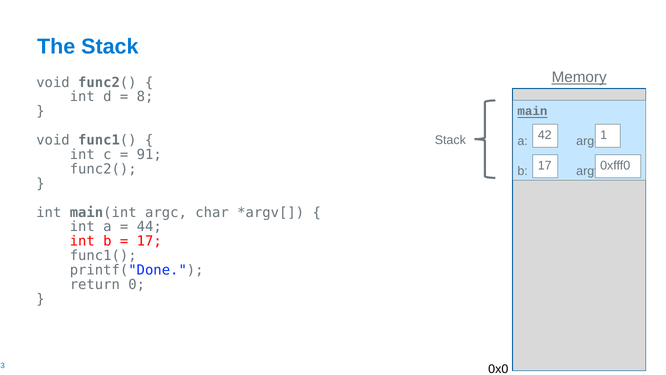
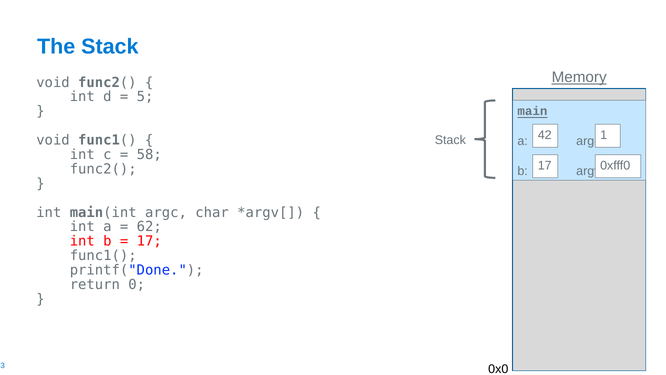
8: 8 -> 5 (145, 97)
91: 91 -> 58 (149, 155)
44: 44 -> 62 (149, 227)
